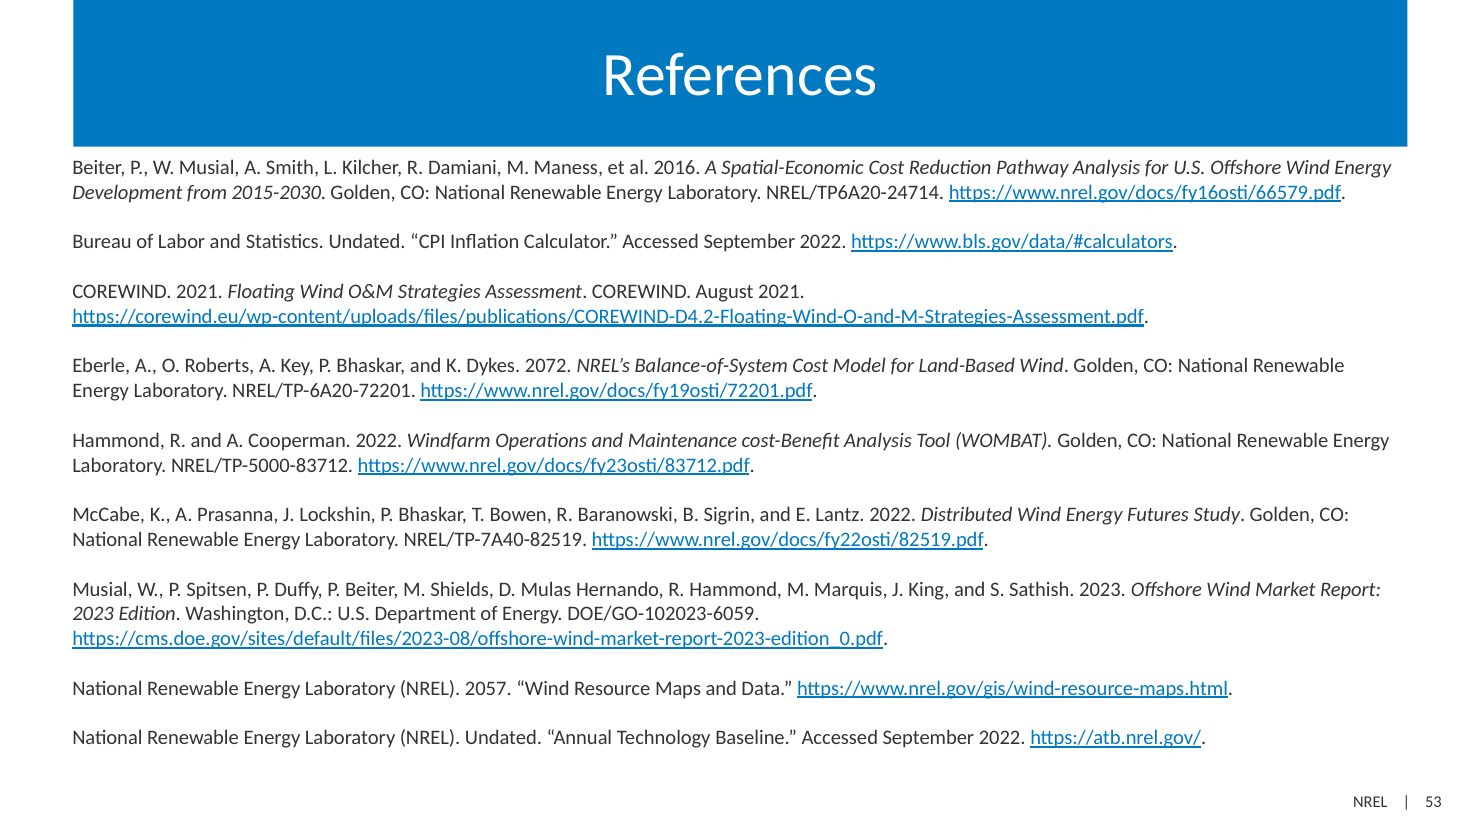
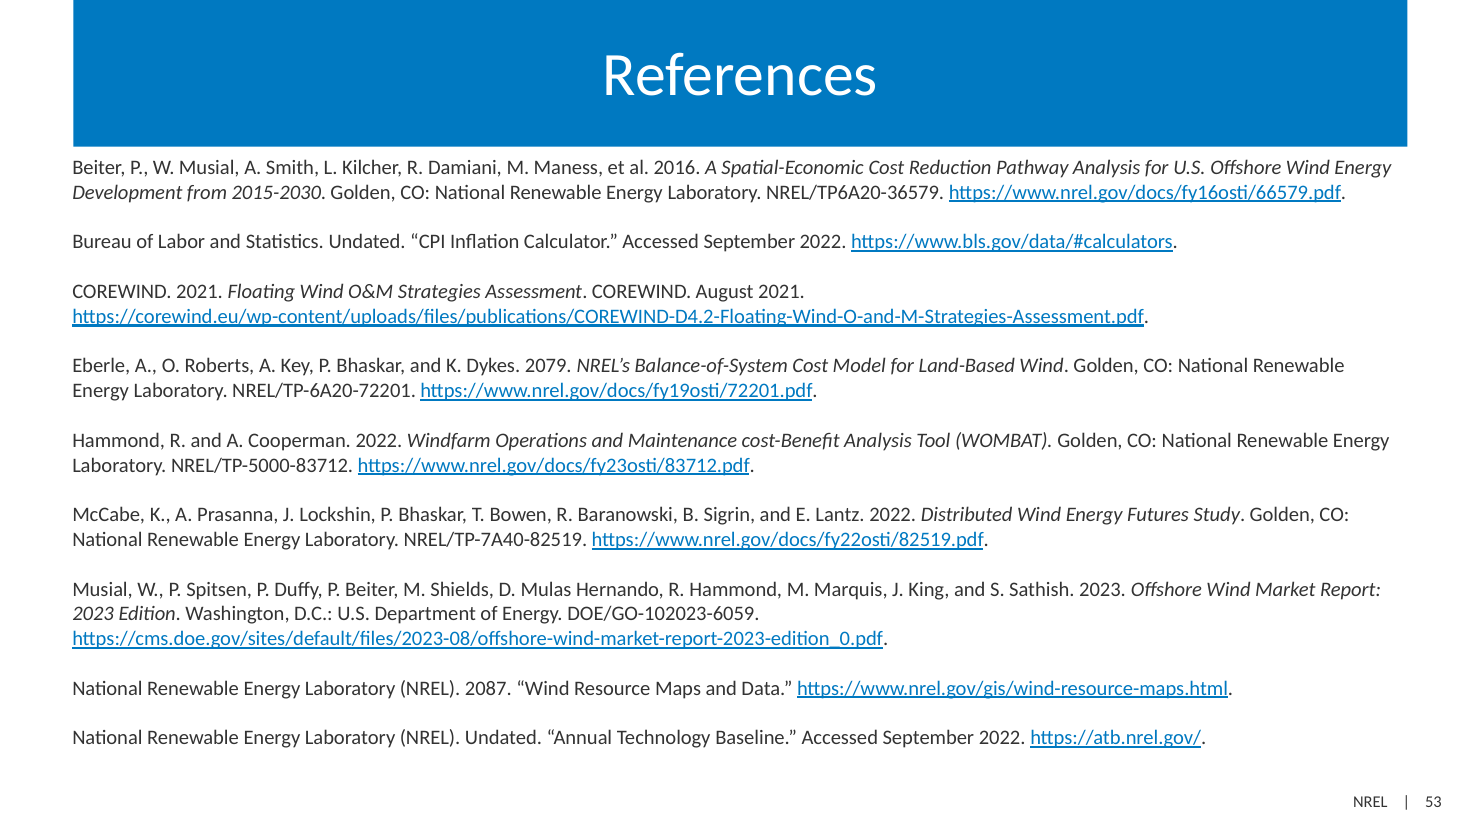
NREL/TP6A20-24714: NREL/TP6A20-24714 -> NREL/TP6A20-36579 (855, 192)
2072: 2072 -> 2079 (548, 366)
2057: 2057 -> 2087 (488, 688)
